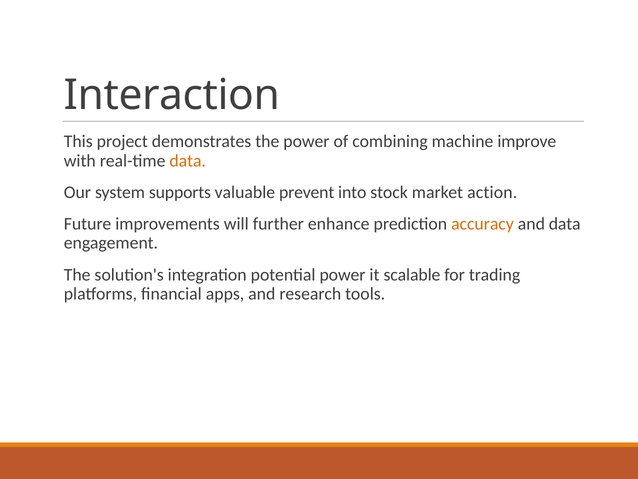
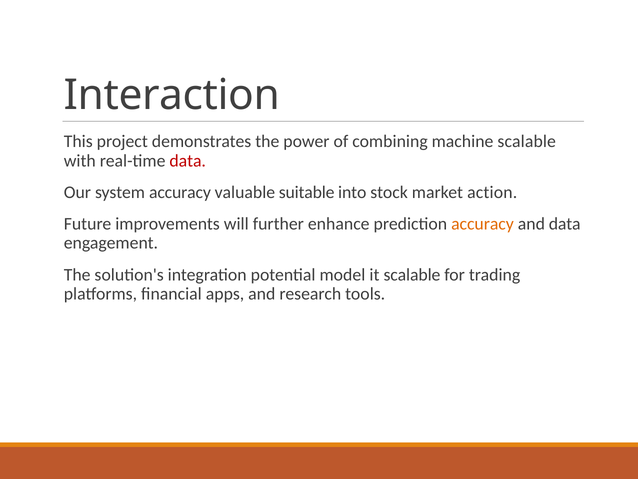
machine improve: improve -> scalable (527, 141)
data colour: orange -> red (188, 161)
system supports: supports -> accuracy (180, 192)
prevent: prevent -> suitable (307, 192)
potential power: power -> model (342, 274)
